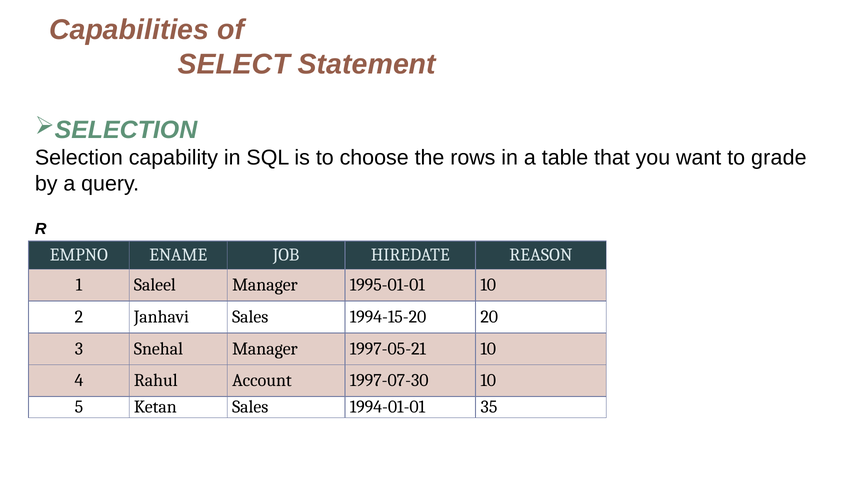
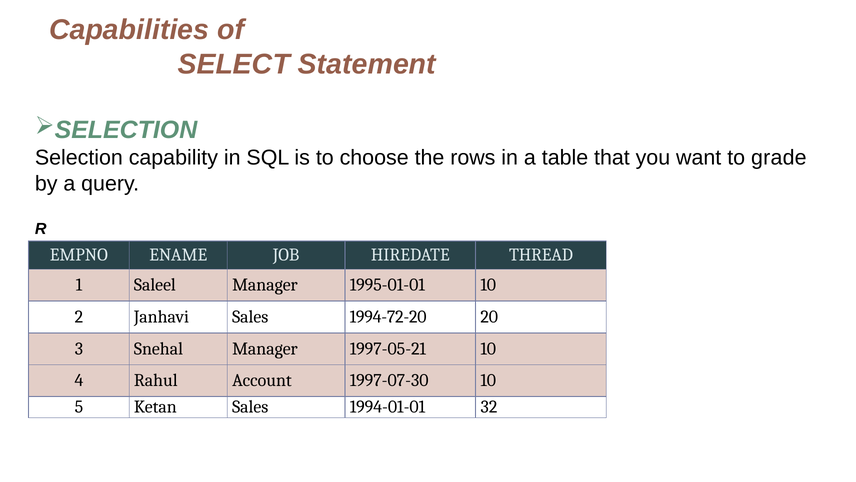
REASON: REASON -> THREAD (541, 255)
1994-15-20: 1994-15-20 -> 1994-72-20 (388, 317)
35: 35 -> 32 (489, 407)
